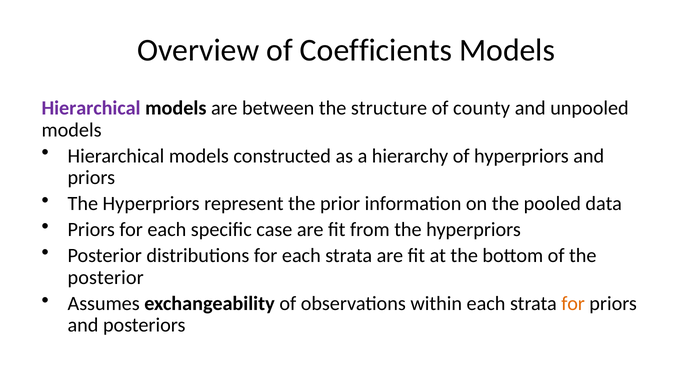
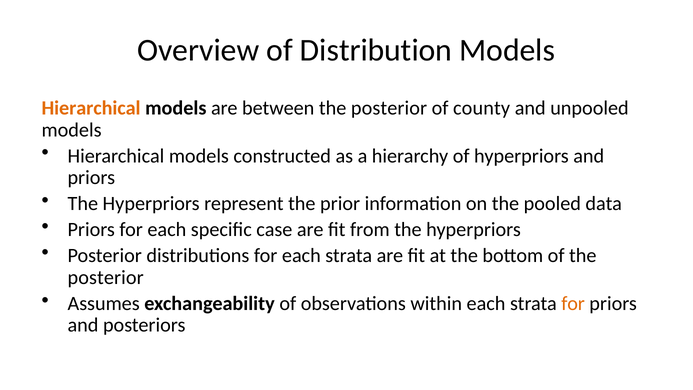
Coefficients: Coefficients -> Distribution (376, 50)
Hierarchical colour: purple -> orange (91, 108)
between the structure: structure -> posterior (389, 108)
